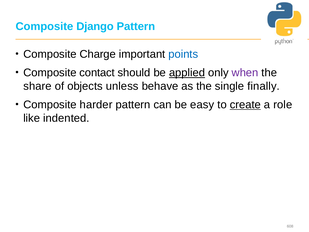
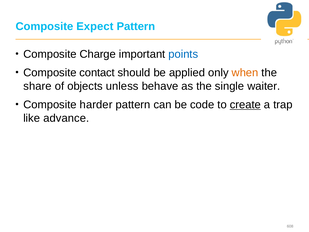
Django: Django -> Expect (95, 26)
applied underline: present -> none (187, 73)
when colour: purple -> orange (245, 73)
finally: finally -> waiter (264, 86)
easy: easy -> code (202, 105)
role: role -> trap (283, 105)
indented: indented -> advance (66, 118)
